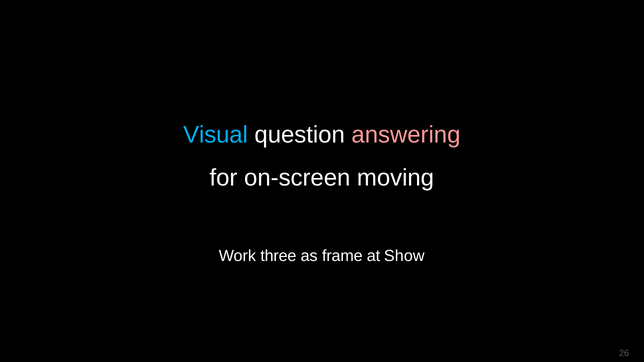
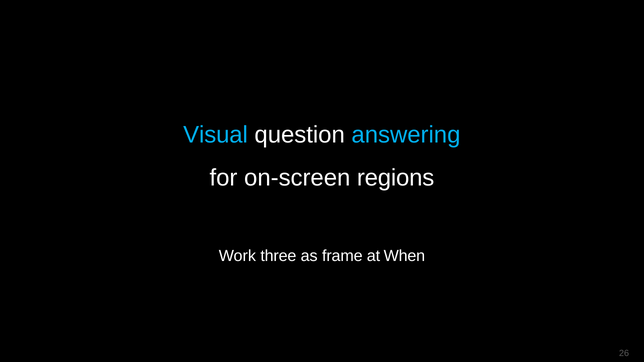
answering colour: pink -> light blue (406, 135)
moving: moving -> regions (396, 178)
Show: Show -> When (404, 256)
